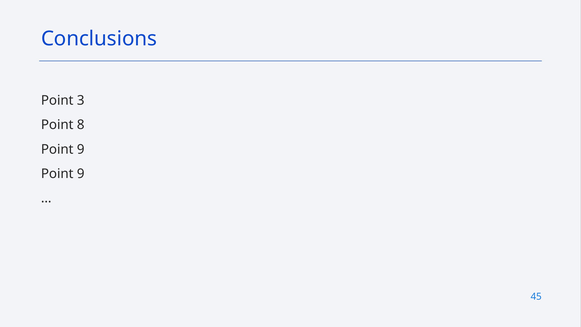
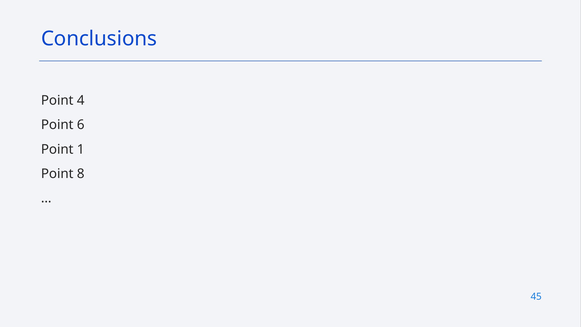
3: 3 -> 4 (81, 100)
8: 8 -> 6 (81, 125)
9: 9 -> 1 (81, 149)
9: 9 -> 8 (81, 174)
